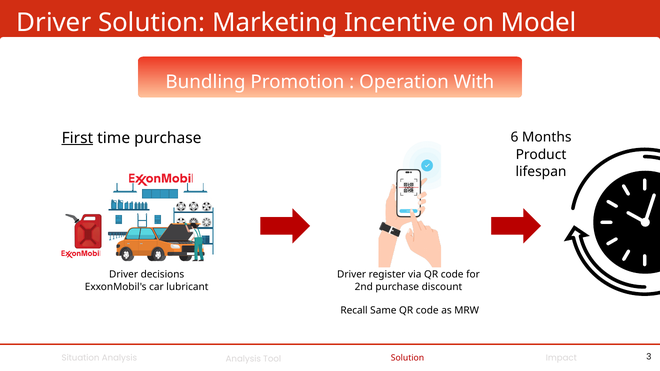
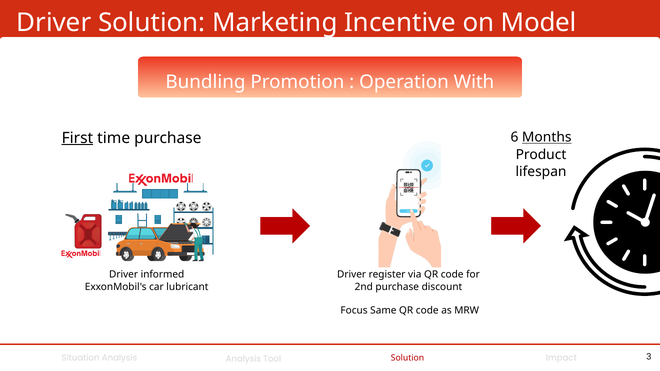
Months underline: none -> present (547, 137)
decisions: decisions -> informed (162, 274)
Recall: Recall -> Focus (354, 311)
